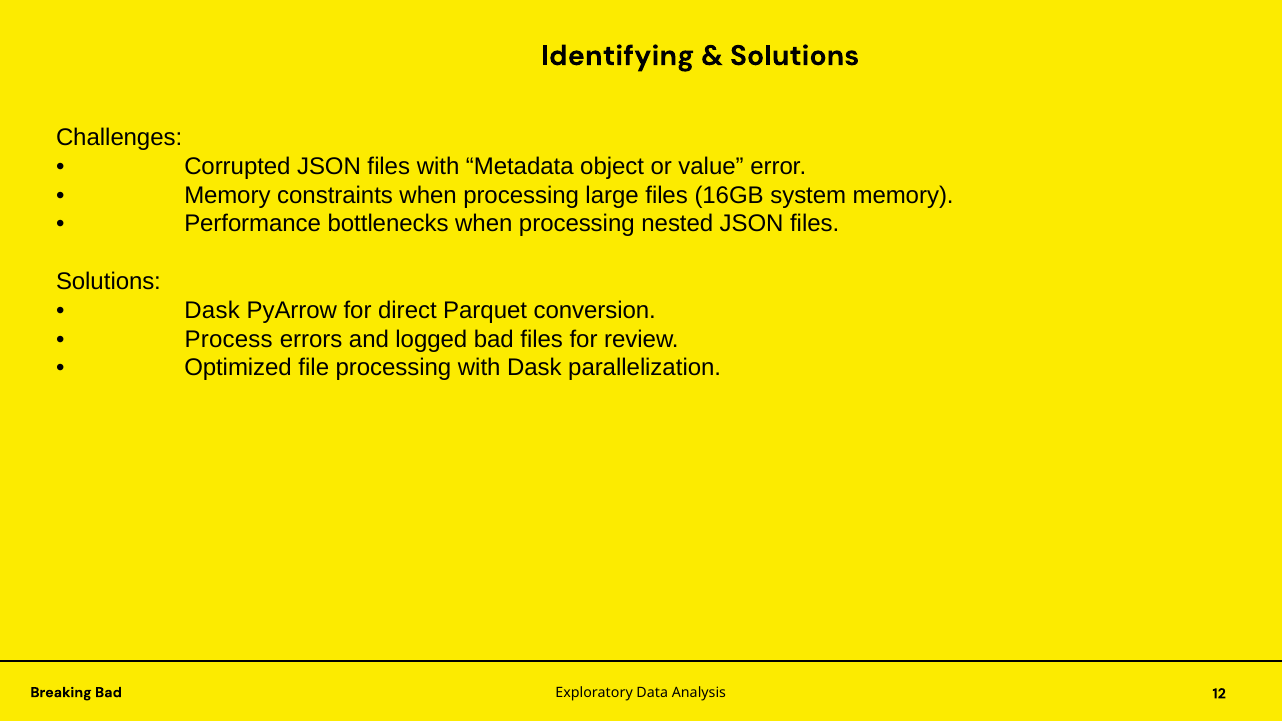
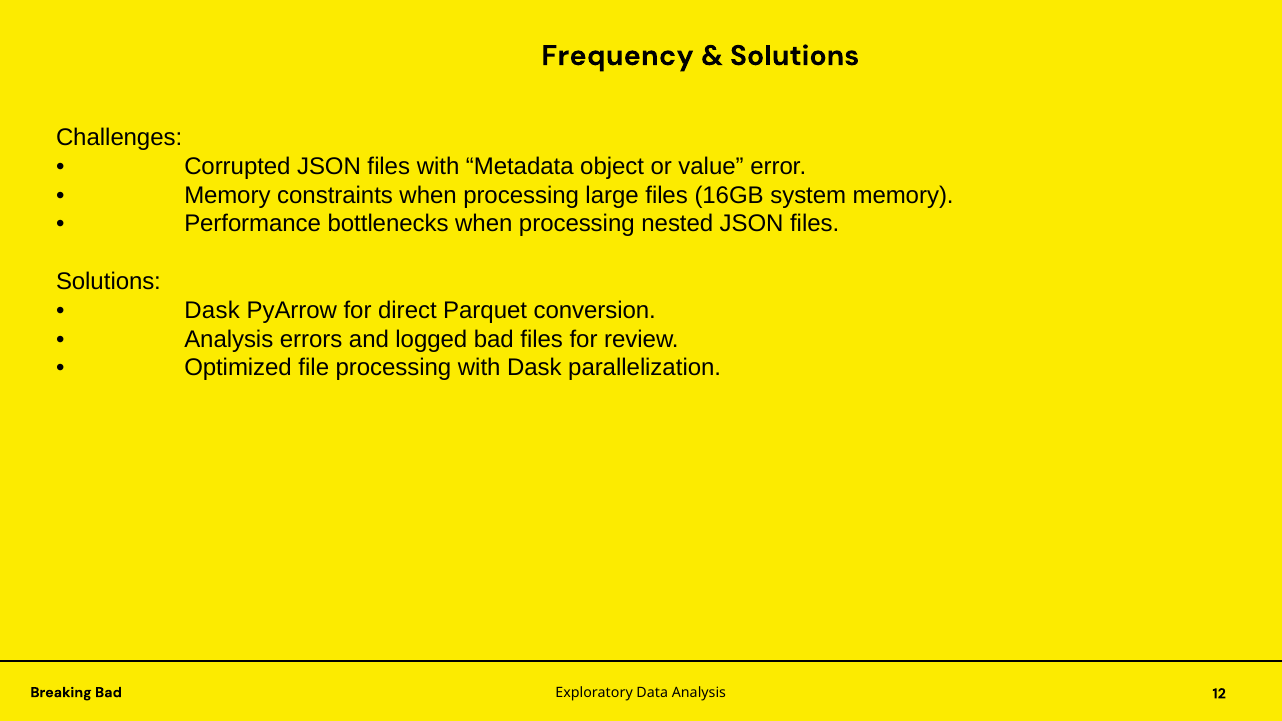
Identifying: Identifying -> Frequency (618, 56)
Process: Process -> Analysis (229, 339)
